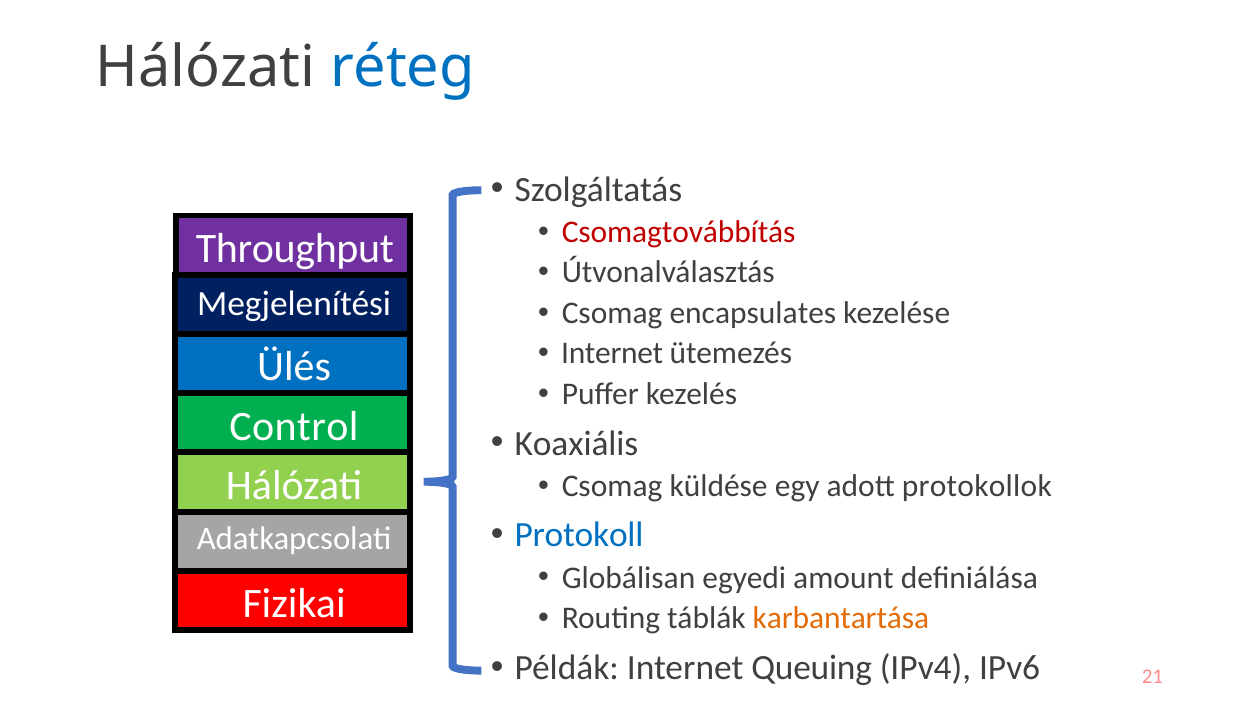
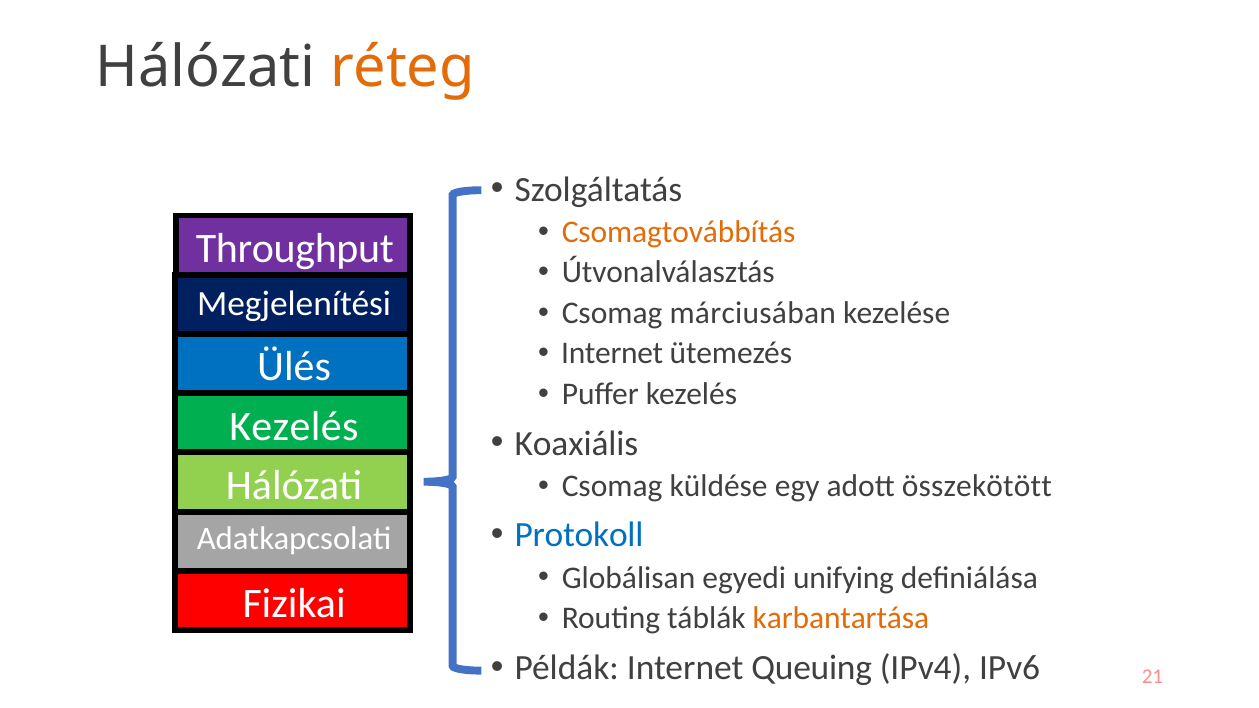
réteg colour: blue -> orange (403, 68)
Csomagtovábbítás colour: red -> orange (679, 232)
encapsulates: encapsulates -> márciusában (753, 313)
Control: Control -> Kezelés (294, 426)
protokollok: protokollok -> összekötött (977, 486)
amount: amount -> unifying (844, 578)
